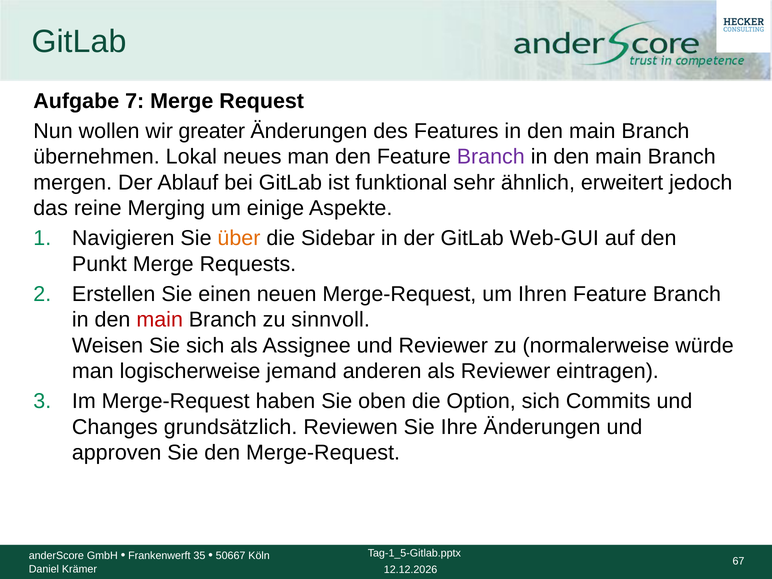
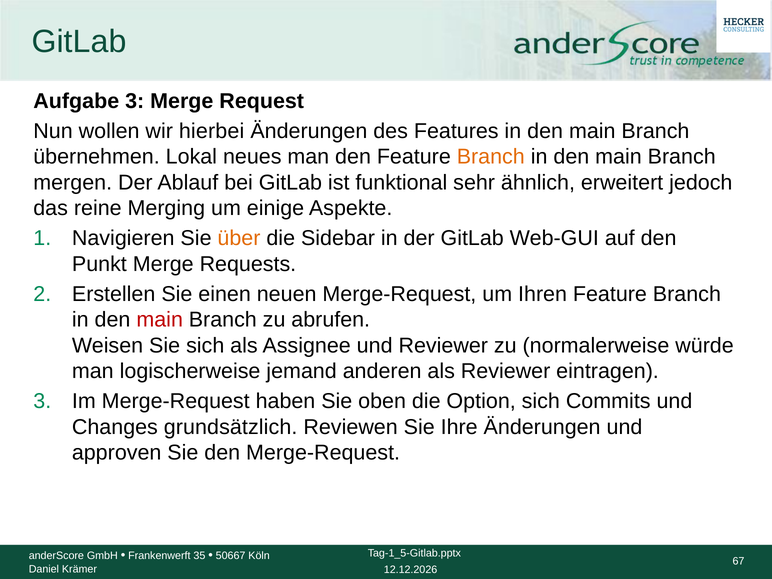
Aufgabe 7: 7 -> 3 (135, 101)
greater: greater -> hierbei (212, 131)
Branch colour: purple -> orange (491, 157)
sinnvoll: sinnvoll -> abrufen (331, 320)
